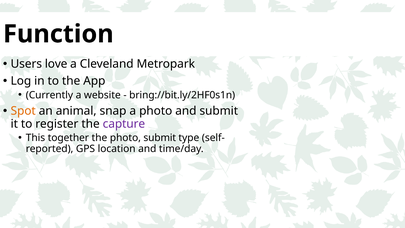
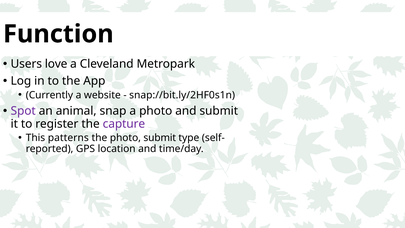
bring://bit.ly/2HF0s1n: bring://bit.ly/2HF0s1n -> snap://bit.ly/2HF0s1n (182, 95)
Spot colour: orange -> purple (23, 111)
together: together -> patterns (68, 138)
